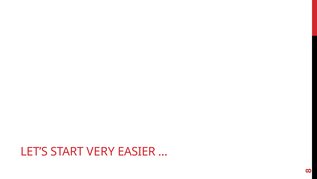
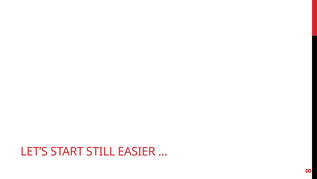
VERY: VERY -> STILL (101, 151)
